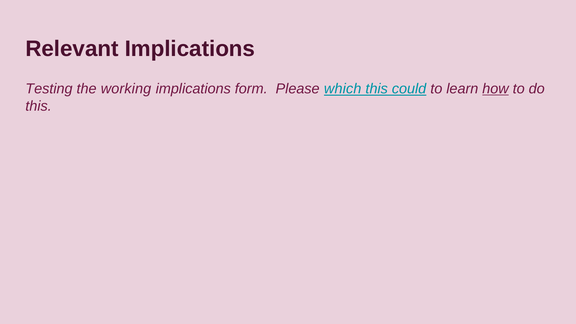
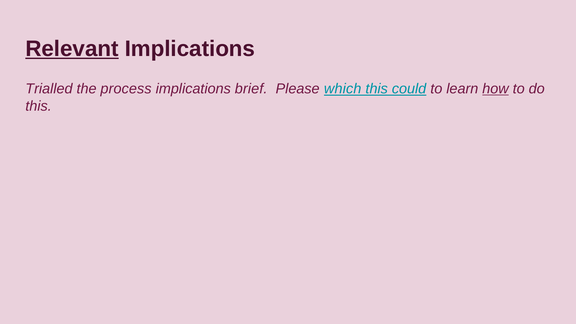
Relevant underline: none -> present (72, 49)
Testing: Testing -> Trialled (49, 89)
working: working -> process (126, 89)
form: form -> brief (251, 89)
